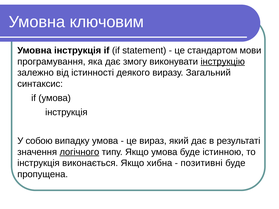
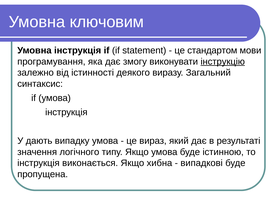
собою: собою -> дають (39, 141)
логічного underline: present -> none (79, 152)
позитивні: позитивні -> випадкові (202, 163)
